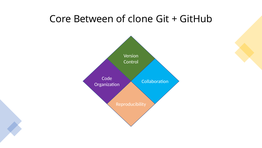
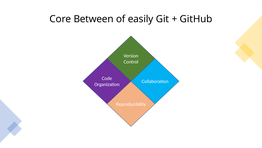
clone: clone -> easily (141, 19)
